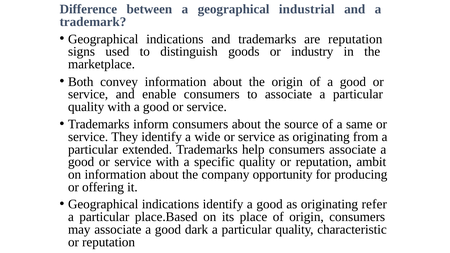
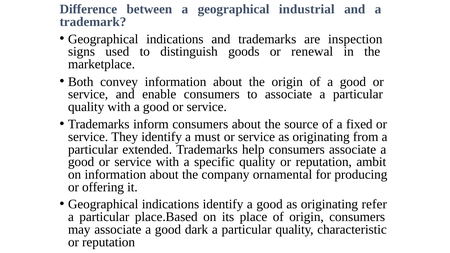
are reputation: reputation -> inspection (355, 39)
industry: industry -> renewal (312, 52)
same: same -> fixed (359, 124)
wide: wide -> must (207, 137)
opportunity: opportunity -> ornamental (283, 175)
